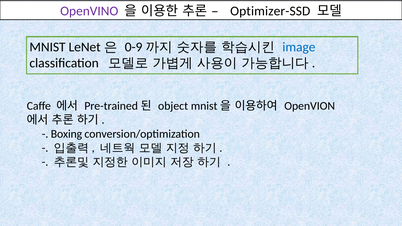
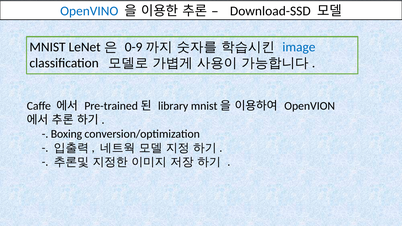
OpenVINO colour: purple -> blue (89, 11)
Optimizer-SSD: Optimizer-SSD -> Download-SSD (270, 11)
object: object -> library (173, 106)
